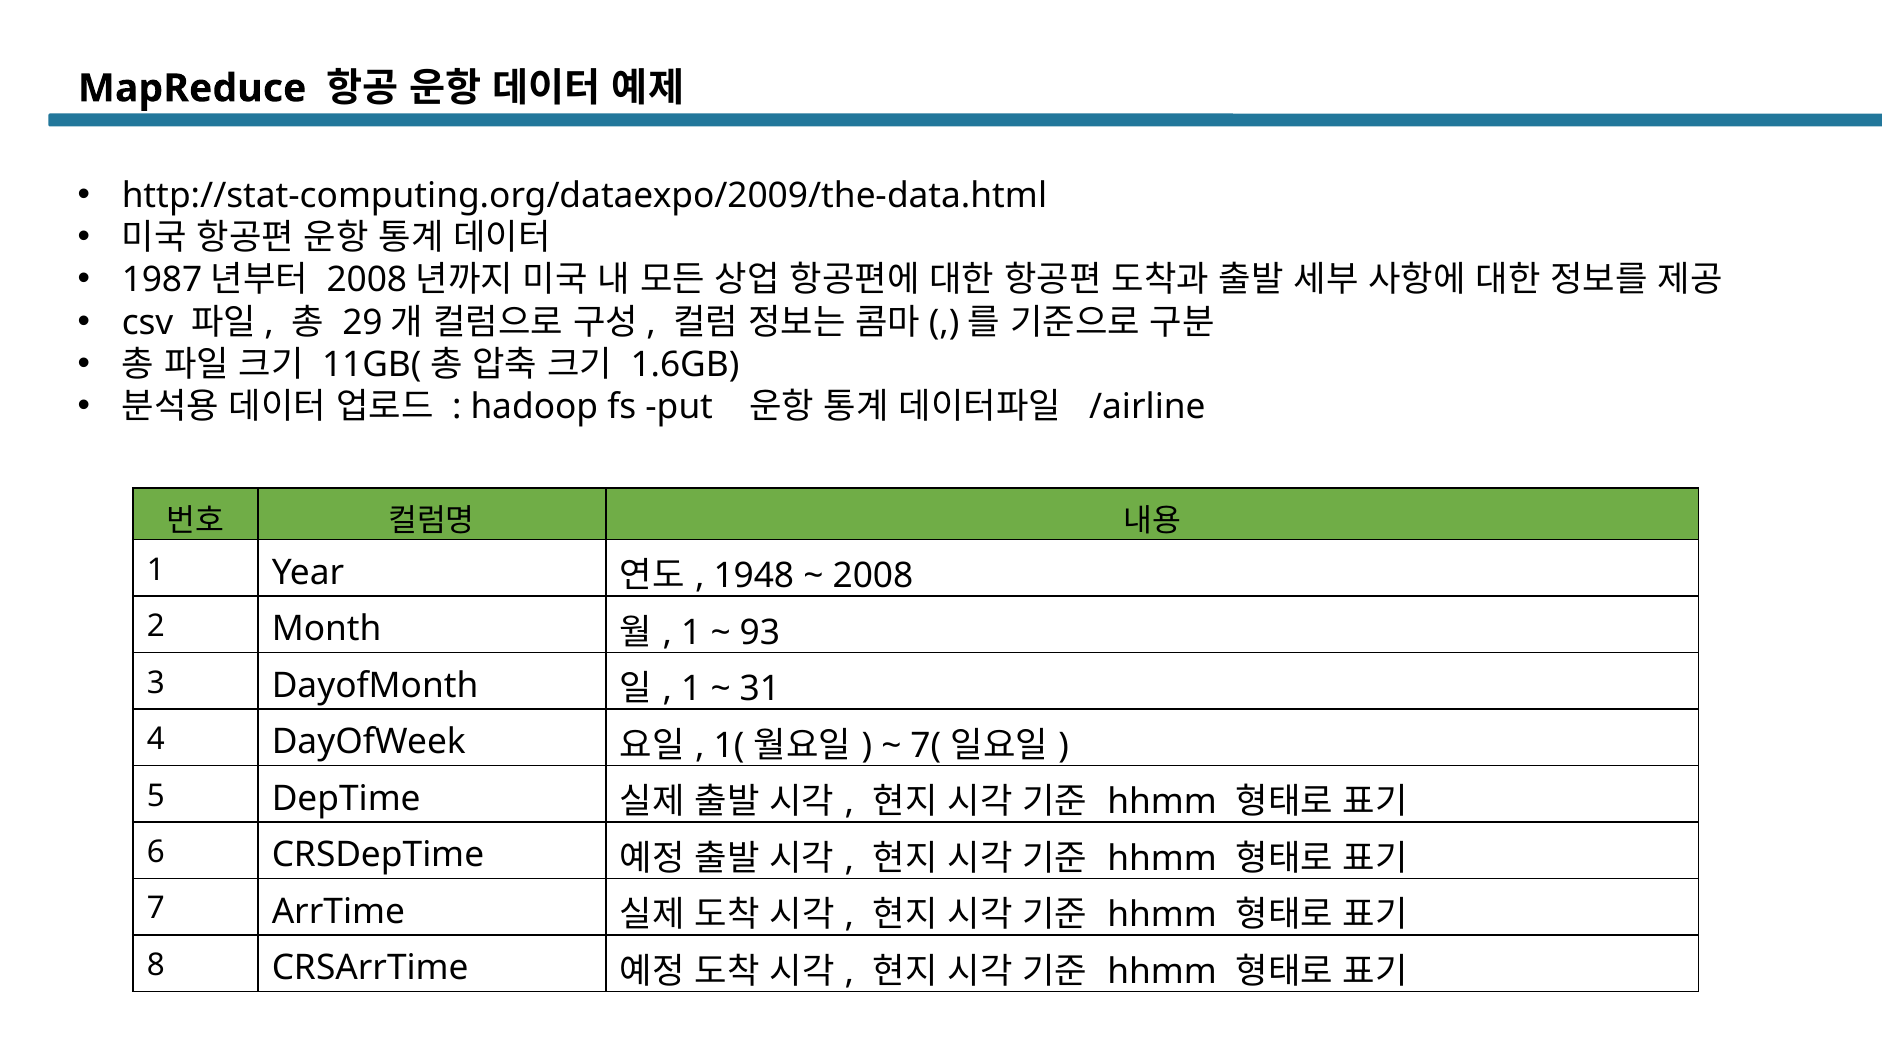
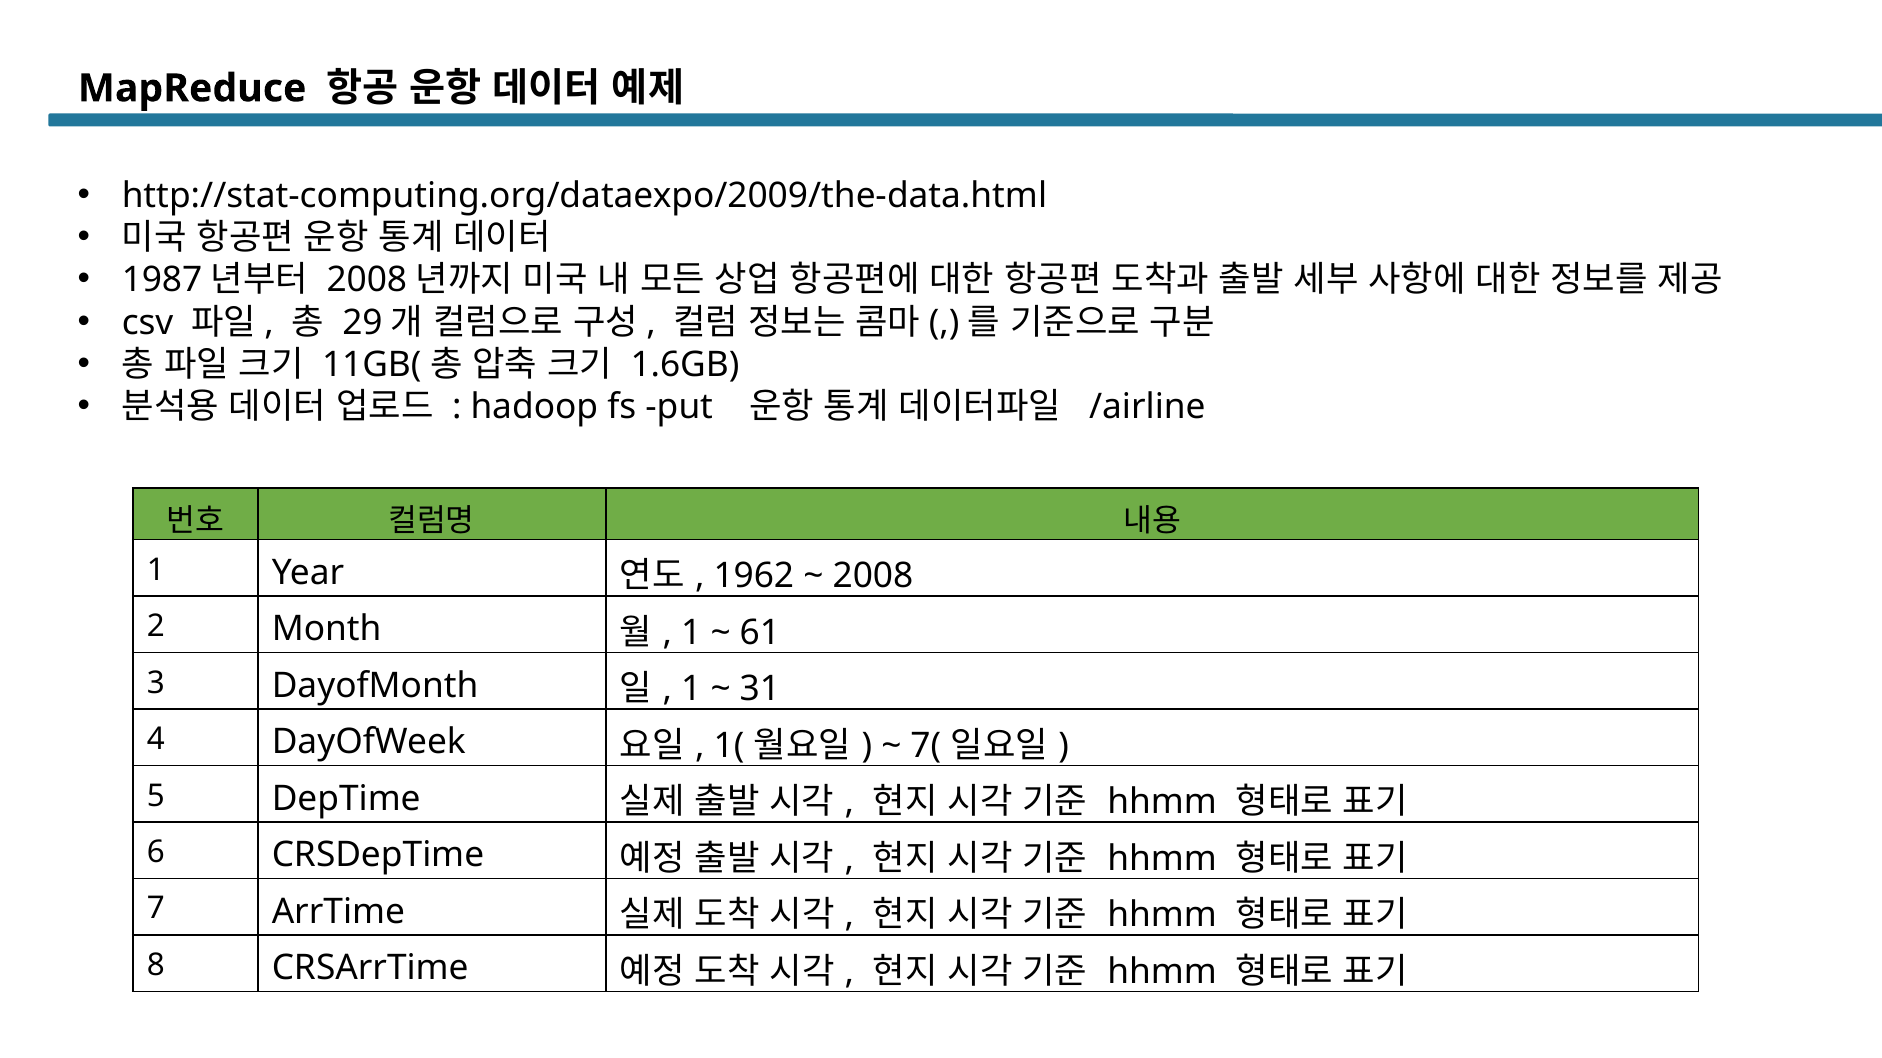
1948: 1948 -> 1962 (754, 576)
93: 93 -> 61 (760, 633)
